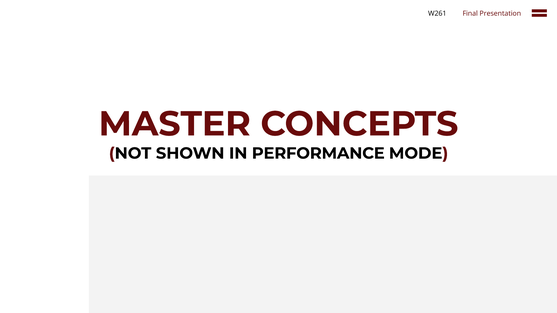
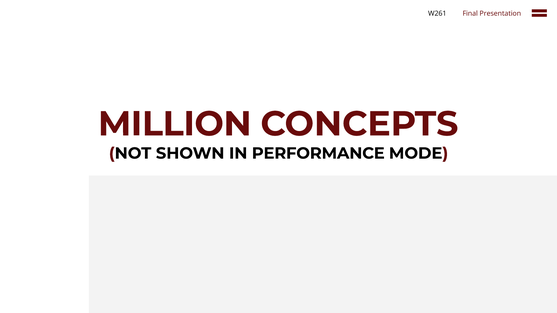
MASTER: MASTER -> MILLION (175, 124)
